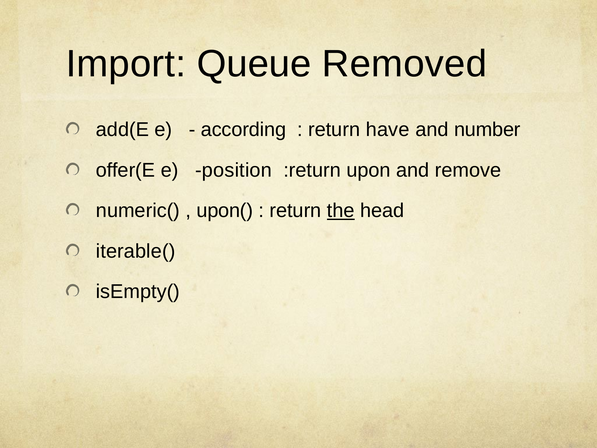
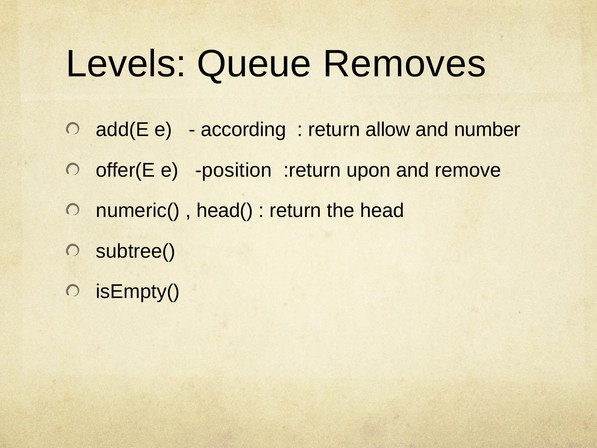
Import: Import -> Levels (126, 64)
Removed: Removed -> Removes (404, 64)
have: have -> allow (388, 130)
upon(: upon( -> head( (225, 211)
the underline: present -> none (341, 211)
iterable(: iterable( -> subtree( (136, 251)
